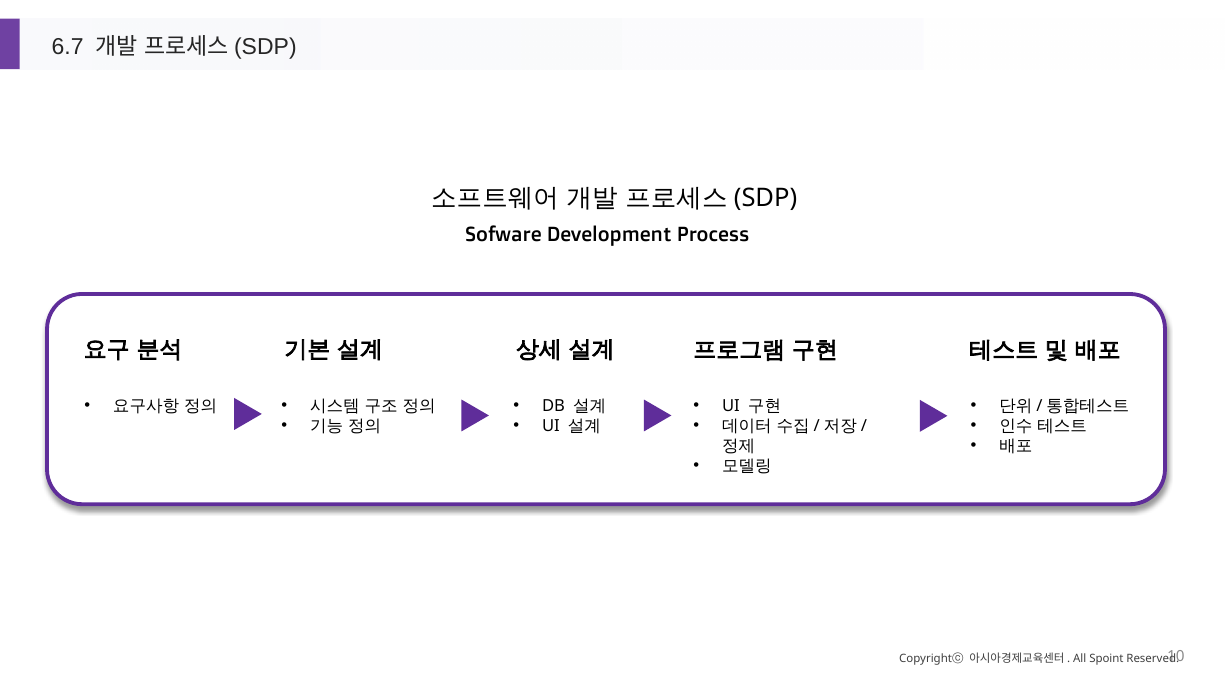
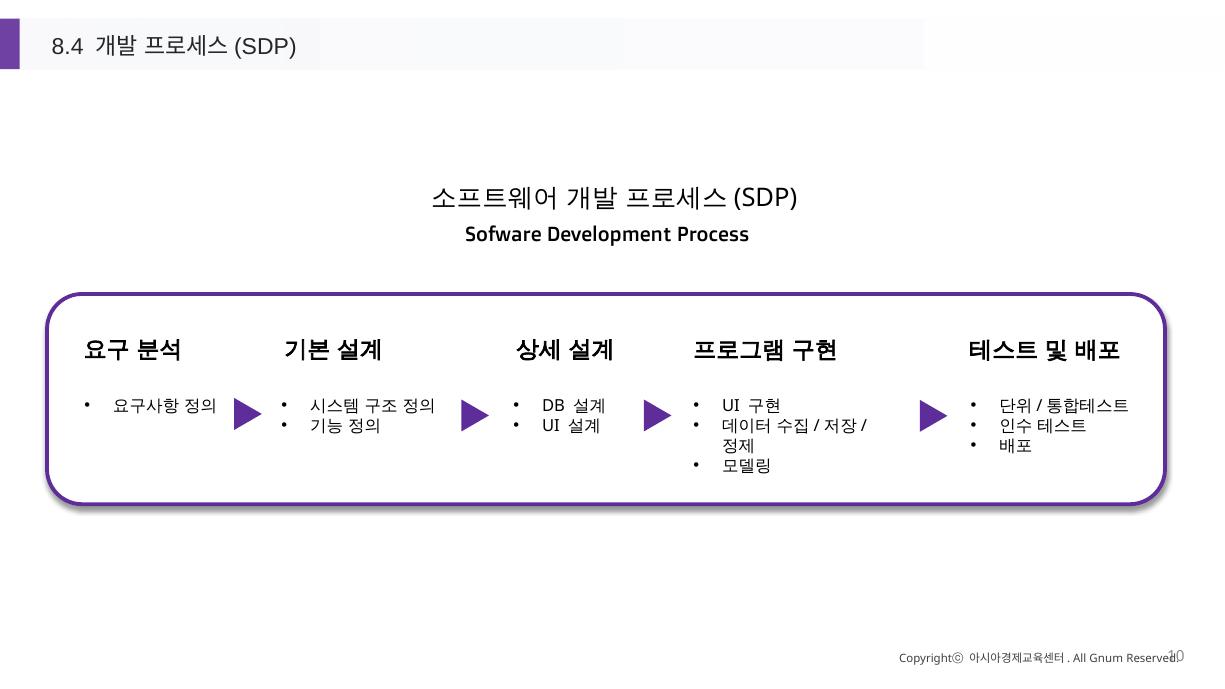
6.7: 6.7 -> 8.4 (68, 47)
Spoint: Spoint -> Gnum (1106, 659)
